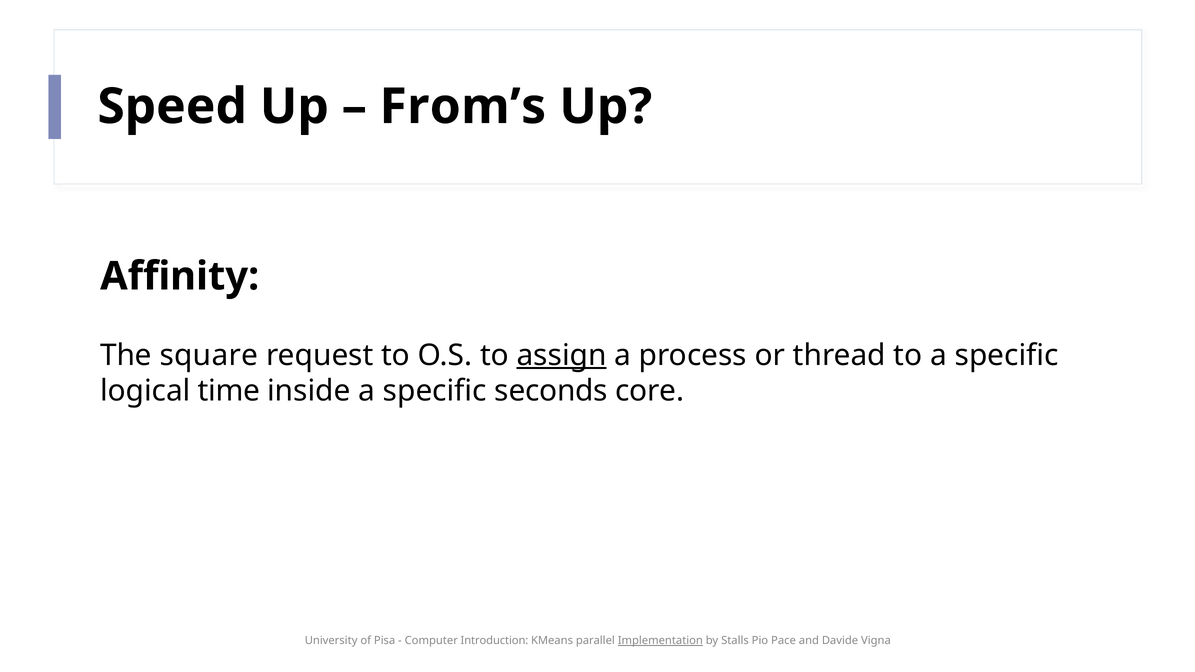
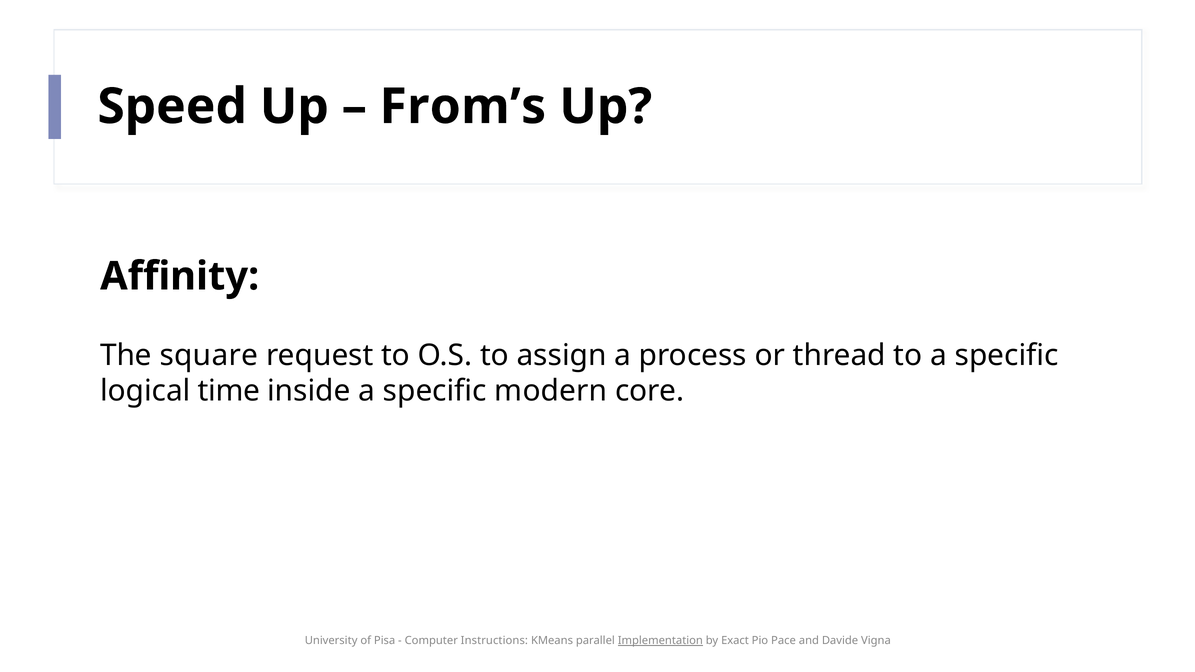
assign underline: present -> none (562, 355)
seconds: seconds -> modern (551, 391)
Introduction: Introduction -> Instructions (494, 641)
Stalls: Stalls -> Exact (735, 641)
